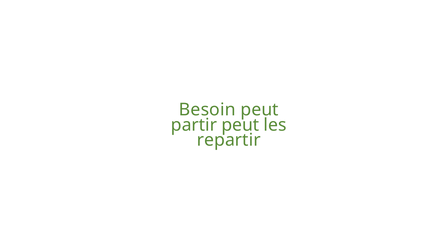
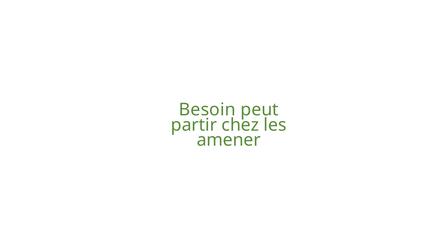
partir peut: peut -> chez (240, 125)
repartir: repartir -> amener (229, 140)
